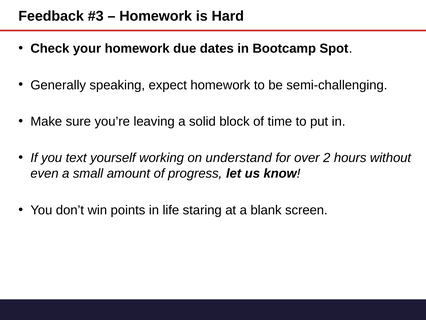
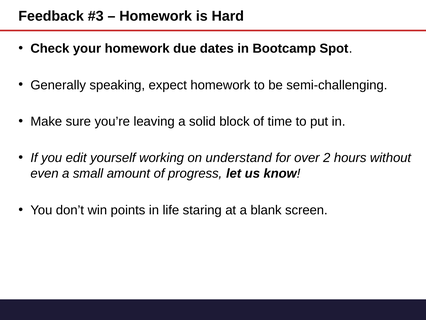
text: text -> edit (76, 158)
